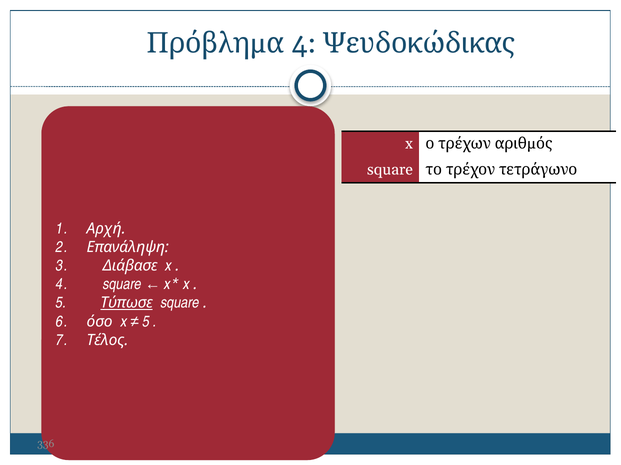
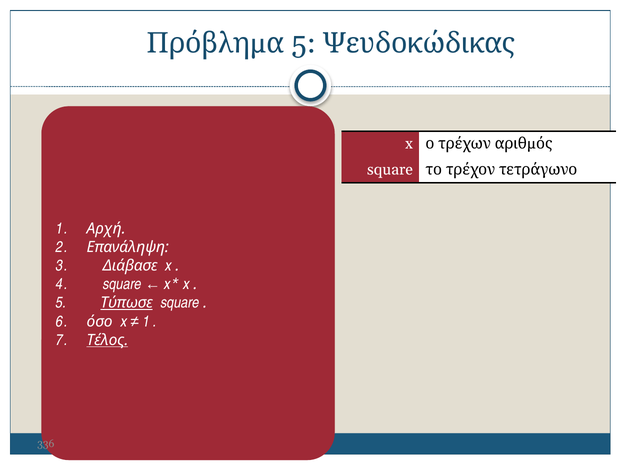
4: 4 -> 5 (304, 43)
5: 5 -> 1 (146, 322)
Τέλος underline: none -> present (107, 341)
